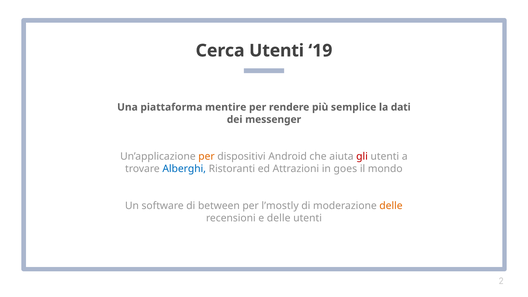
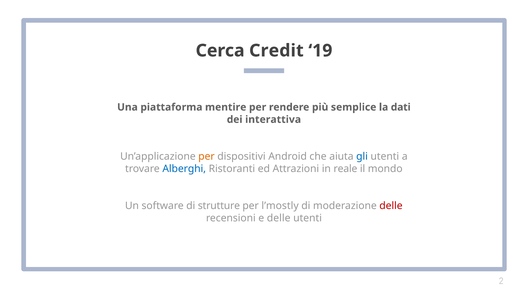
Cerca Utenti: Utenti -> Credit (276, 51)
messenger: messenger -> interattiva (273, 120)
gli colour: red -> blue (362, 156)
goes: goes -> reale (345, 169)
between: between -> strutture (219, 206)
delle colour: orange -> red (391, 206)
